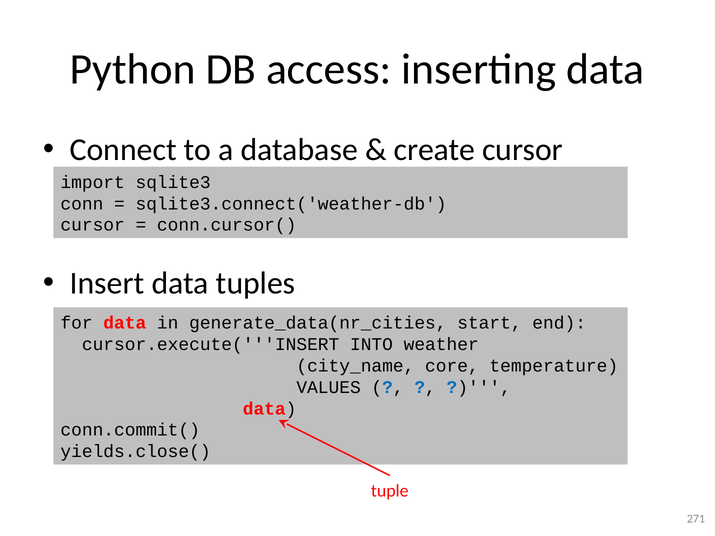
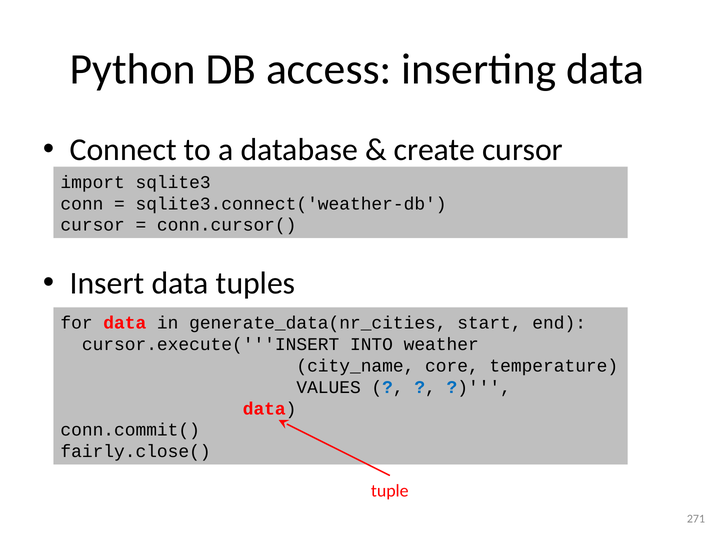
yields.close(: yields.close( -> fairly.close( (136, 452)
